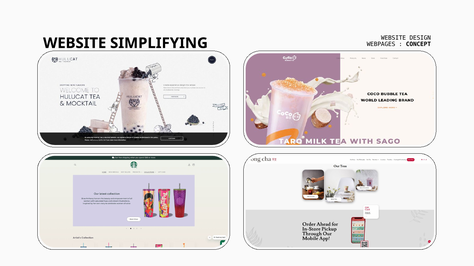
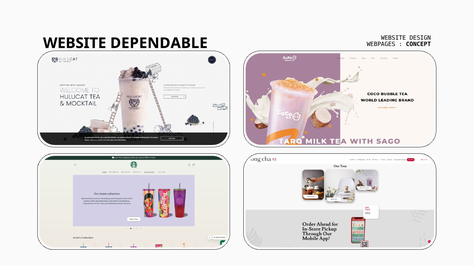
SIMPLIFYING: SIMPLIFYING -> DEPENDABLE (159, 43)
